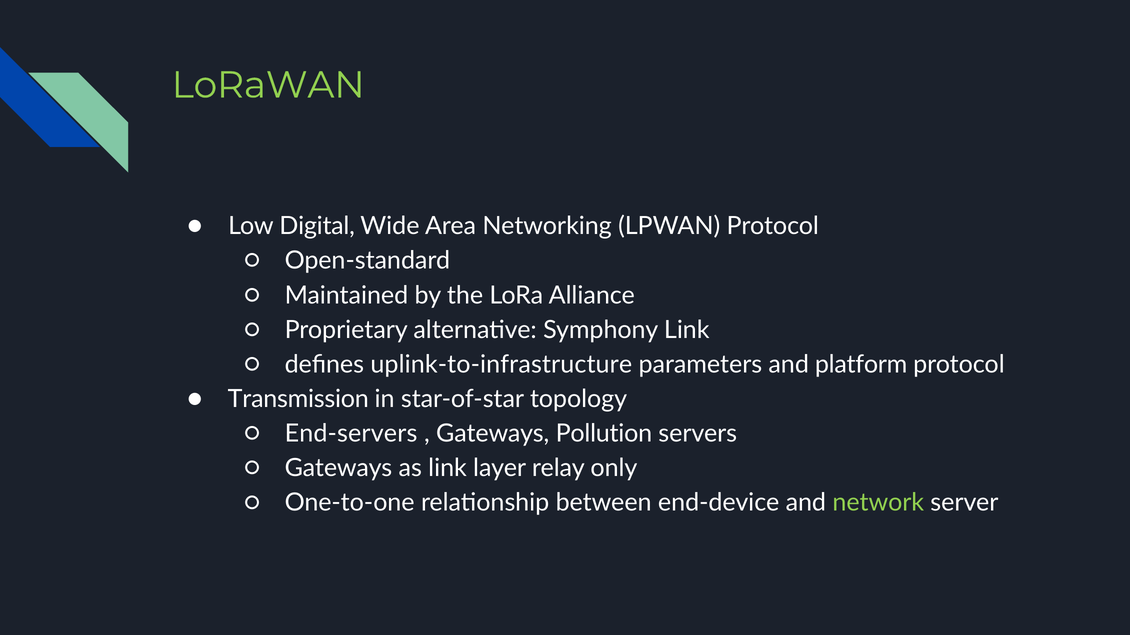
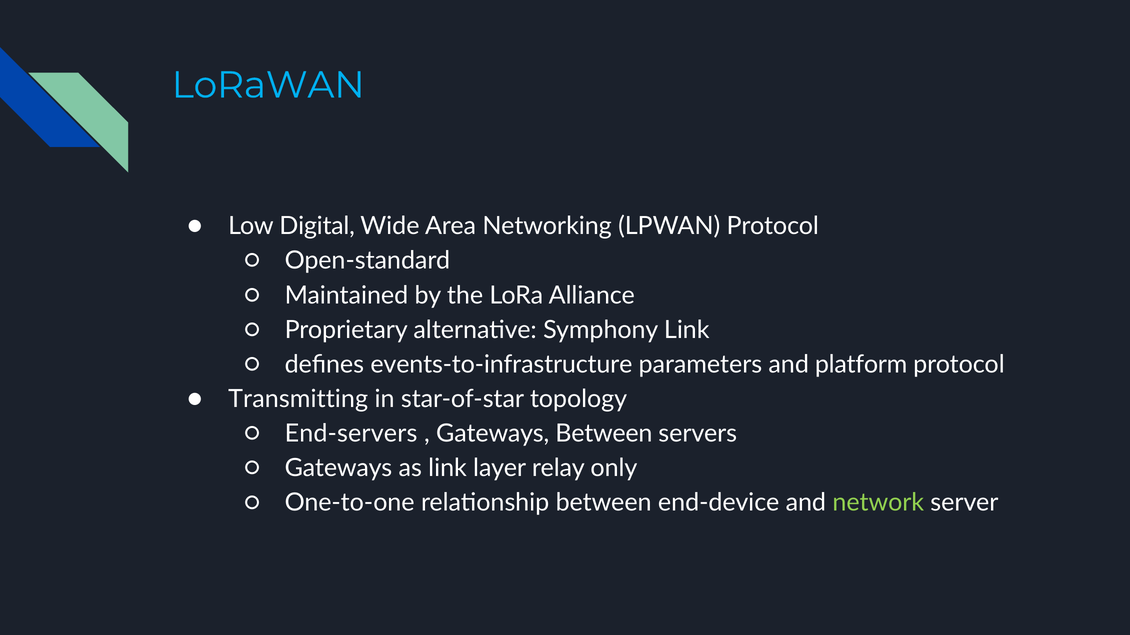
LoRaWAN colour: light green -> light blue (268, 85)
uplink-to-infrastructure: uplink-to-infrastructure -> events-to-infrastructure (501, 365)
Transmission: Transmission -> Transmitting (298, 399)
Gateways Pollution: Pollution -> Between (604, 434)
